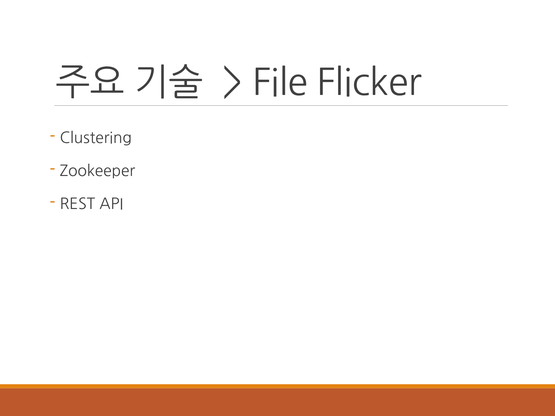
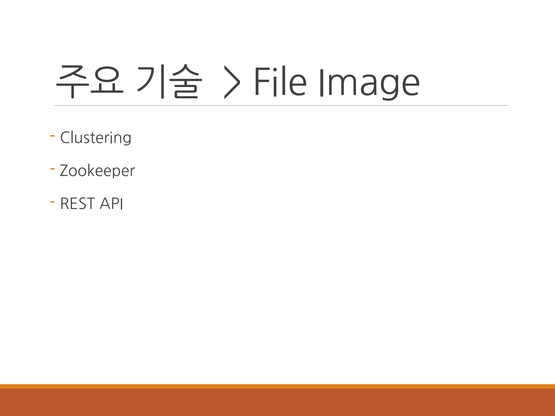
Flicker: Flicker -> Image (369, 83)
